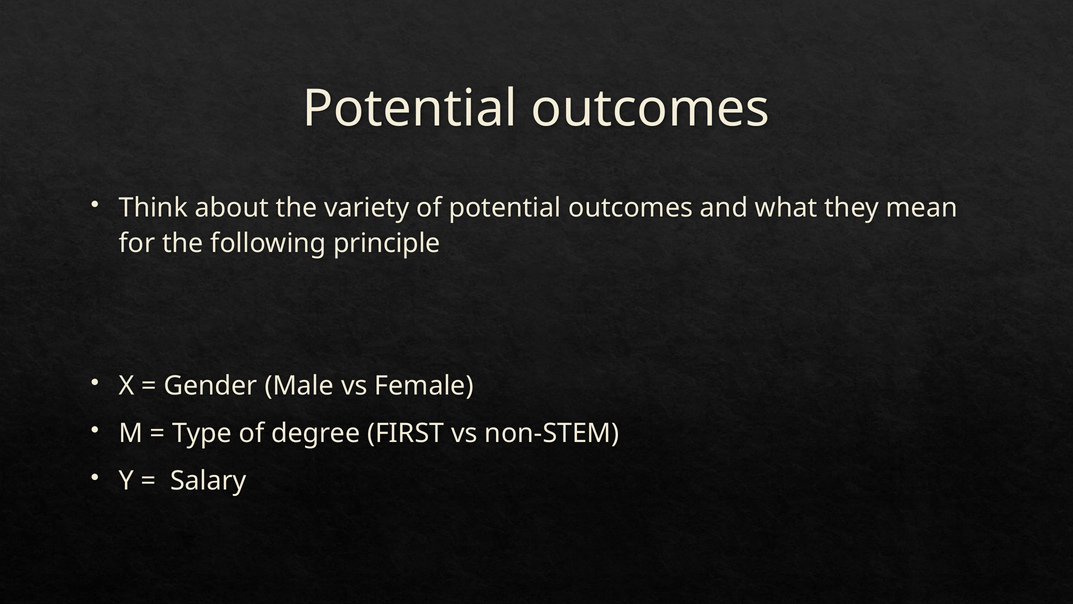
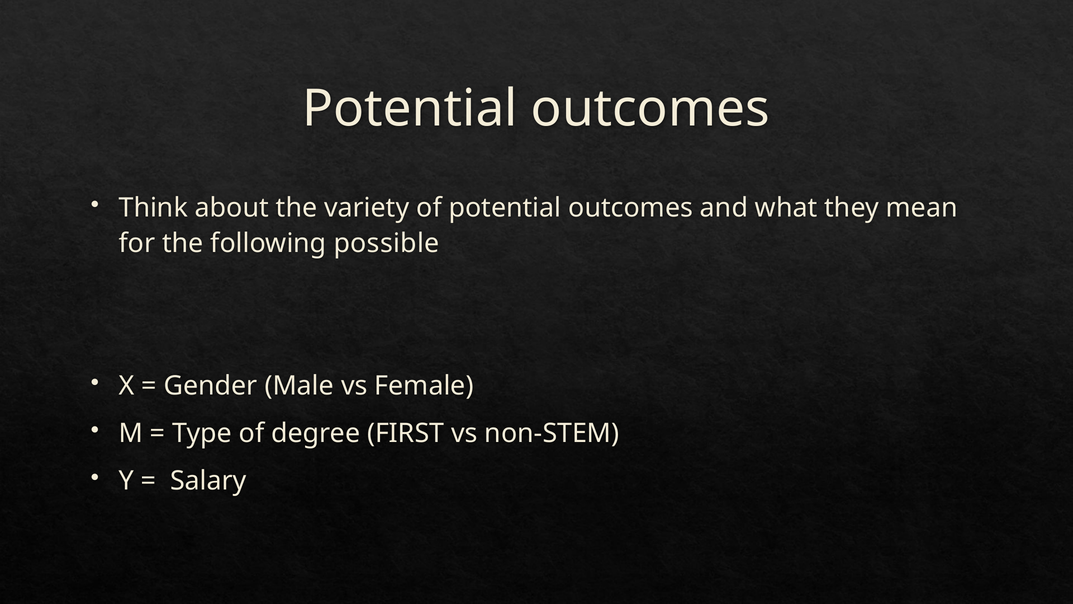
principle: principle -> possible (387, 243)
